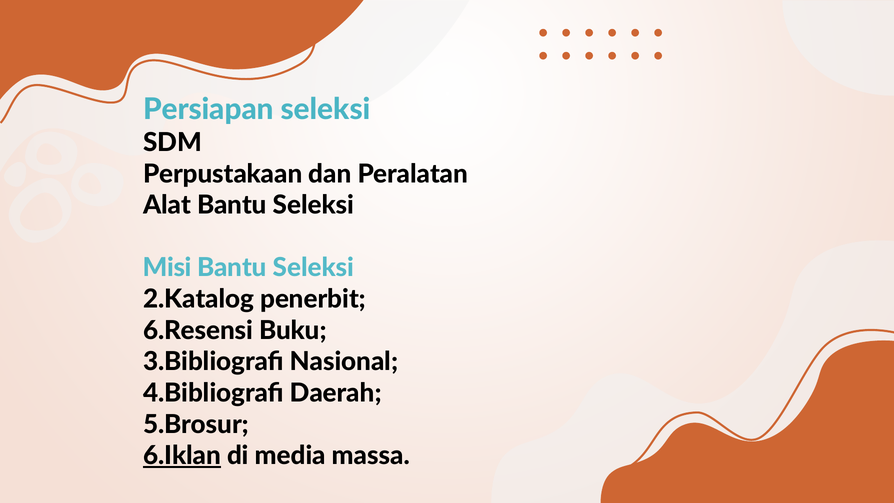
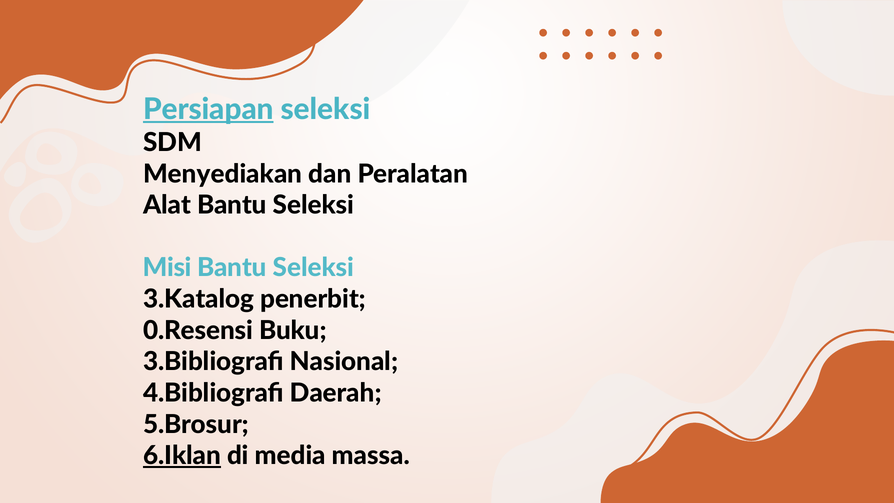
Persiapan underline: none -> present (208, 109)
Perpustakaan: Perpustakaan -> Menyediakan (223, 174)
2.Katalog: 2.Katalog -> 3.Katalog (199, 299)
6.Resensi: 6.Resensi -> 0.Resensi (198, 330)
